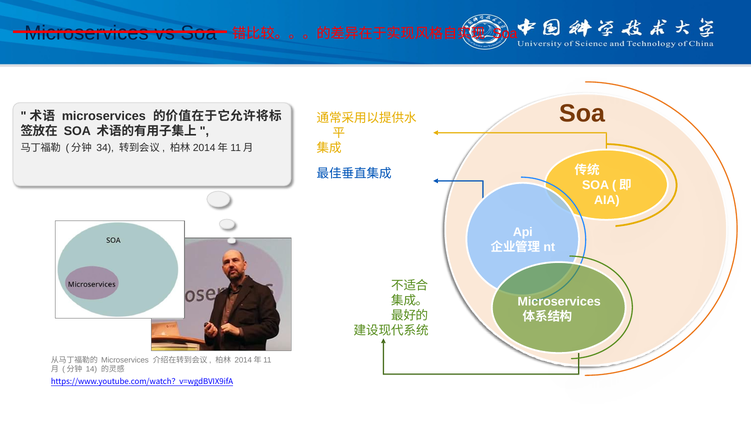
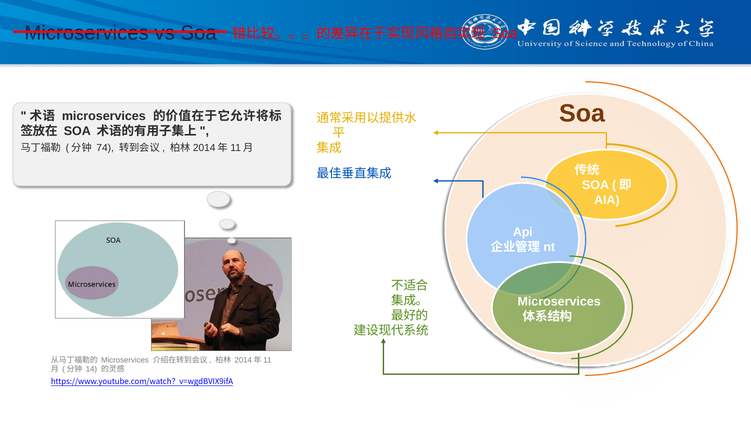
34: 34 -> 74 (105, 148)
